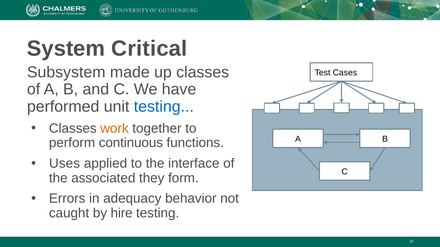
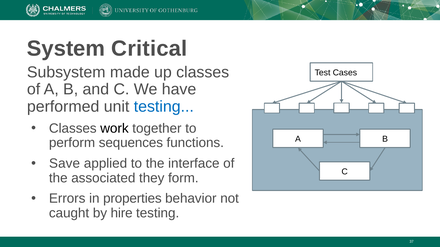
work colour: orange -> black (114, 129)
continuous: continuous -> sequences (131, 143)
Uses: Uses -> Save (65, 164)
adequacy: adequacy -> properties (132, 199)
